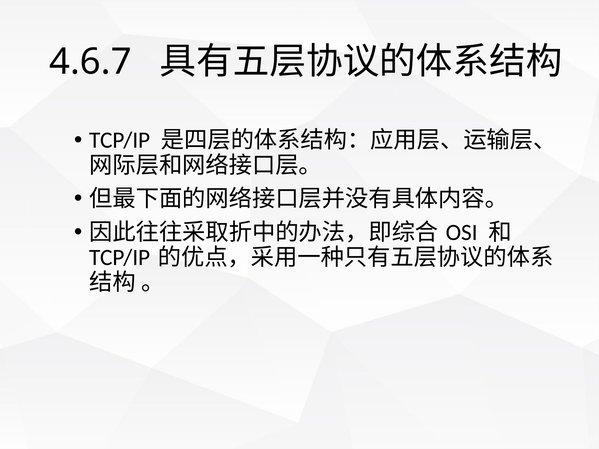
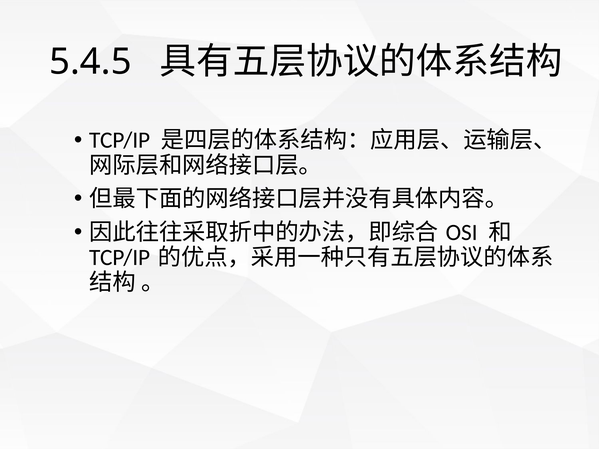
4.6.7: 4.6.7 -> 5.4.5 (90, 62)
